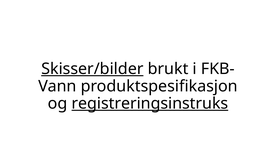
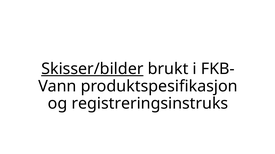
registreringsinstruks underline: present -> none (150, 104)
